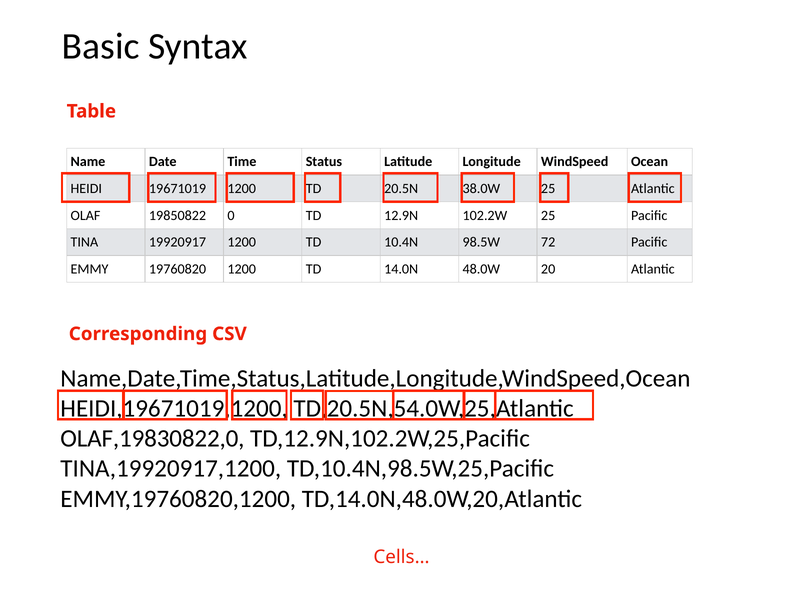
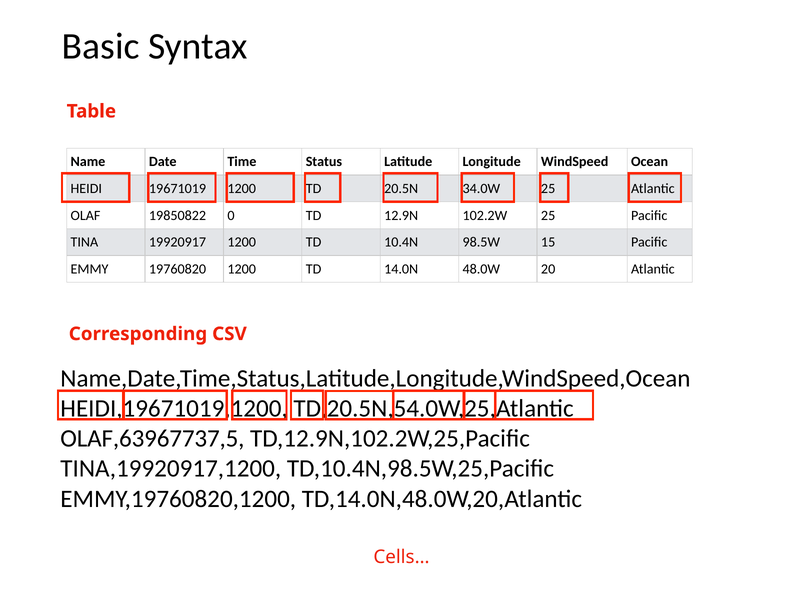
38.0W: 38.0W -> 34.0W (481, 189)
72: 72 -> 15 (548, 242)
OLAF,19830822,0: OLAF,19830822,0 -> OLAF,63967737,5 (152, 439)
